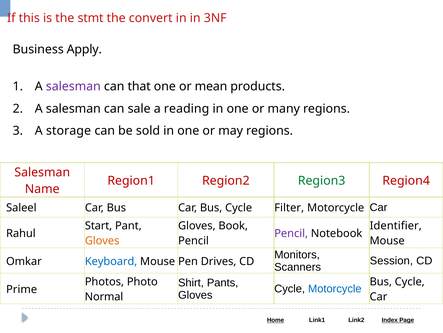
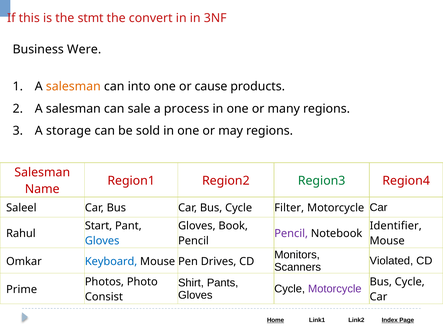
Apply: Apply -> Were (84, 49)
salesman colour: purple -> orange (73, 86)
that: that -> into (139, 86)
mean: mean -> cause (211, 86)
reading: reading -> process (187, 108)
Gloves colour: orange -> blue (102, 240)
Session: Session -> Violated (391, 260)
Motorcycle colour: blue -> purple (335, 288)
Normal: Normal -> Consist (104, 296)
